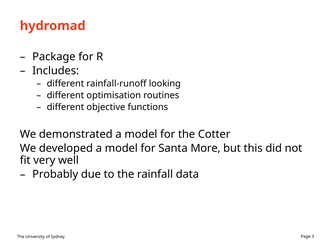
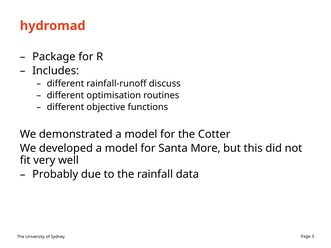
looking: looking -> discuss (165, 84)
